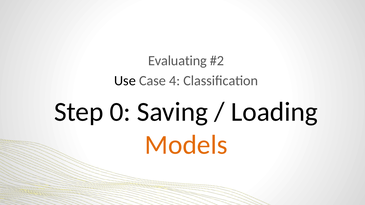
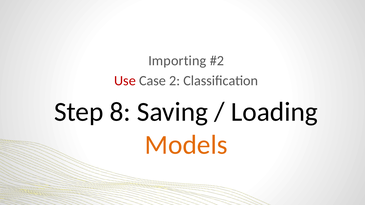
Evaluating: Evaluating -> Importing (177, 61)
Use colour: black -> red (125, 81)
4: 4 -> 2 (175, 81)
0: 0 -> 8 (120, 112)
